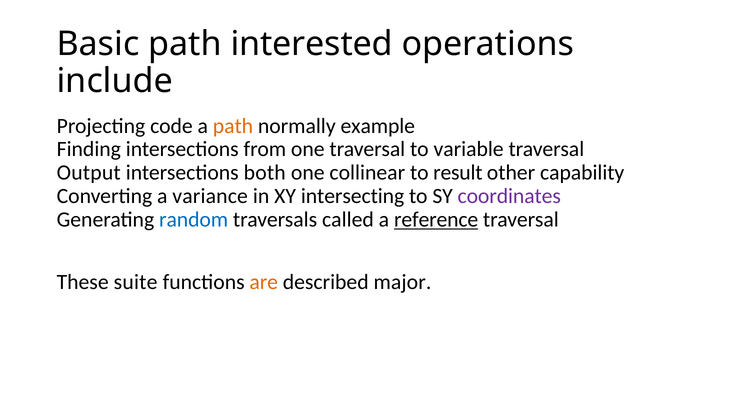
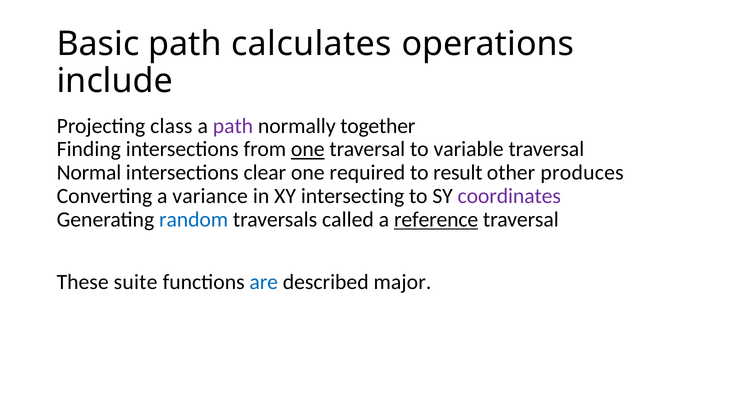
interested: interested -> calculates (312, 44)
code: code -> class (171, 126)
path colour: orange -> purple (233, 126)
example: example -> together (378, 126)
one underline: none -> present (308, 149)
Output: Output -> Normal (89, 173)
both: both -> clear (265, 173)
collinear: collinear -> required (367, 173)
capability: capability -> produces (582, 173)
are colour: orange -> blue (264, 282)
